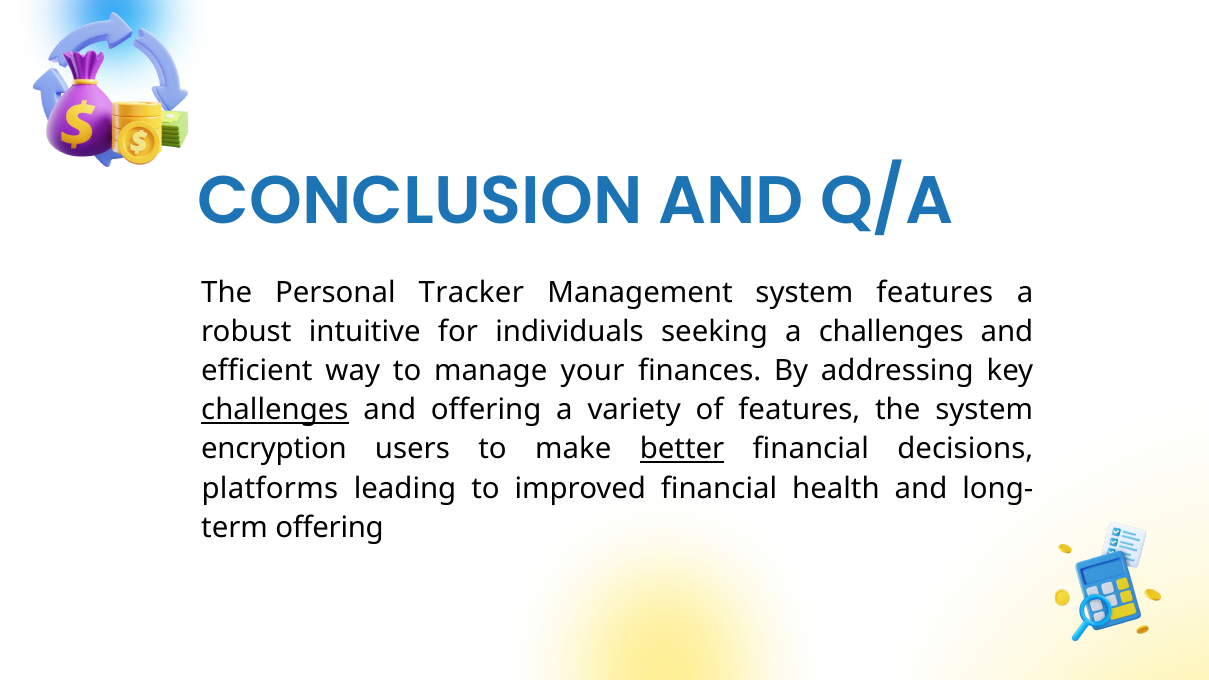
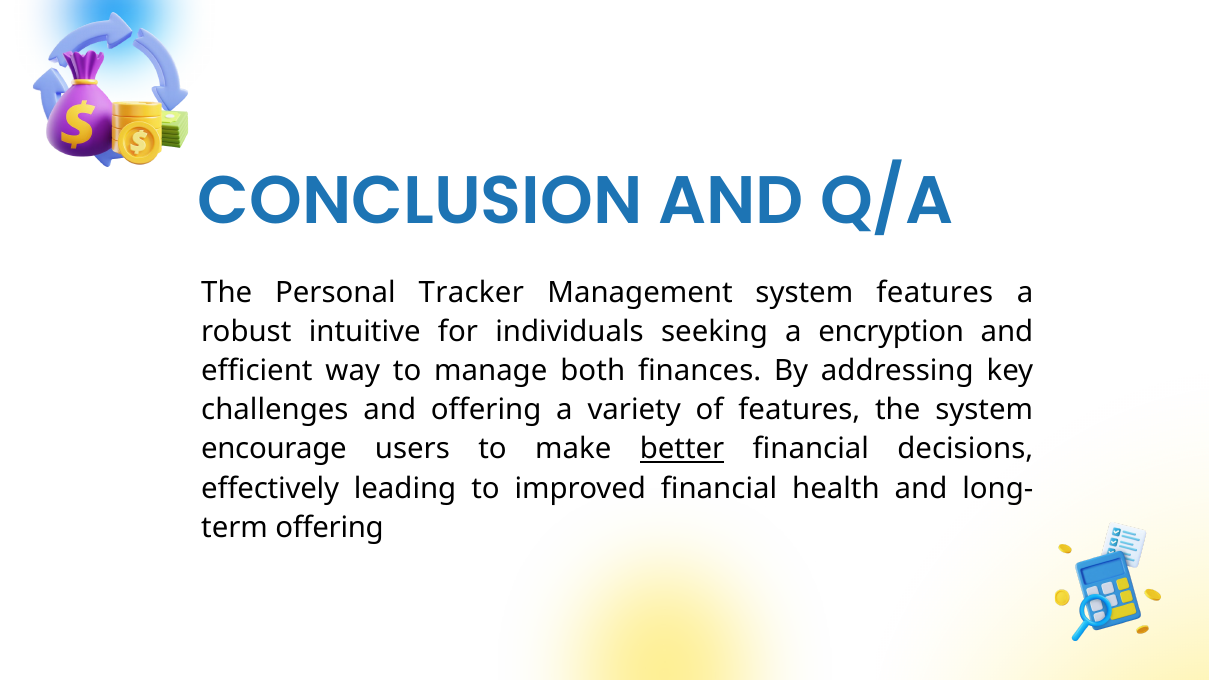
a challenges: challenges -> encryption (891, 332)
your: your -> both (593, 371)
challenges underline: present -> none (275, 410)
encryption: encryption -> encourage (274, 449)
platforms: platforms -> effectively (270, 488)
